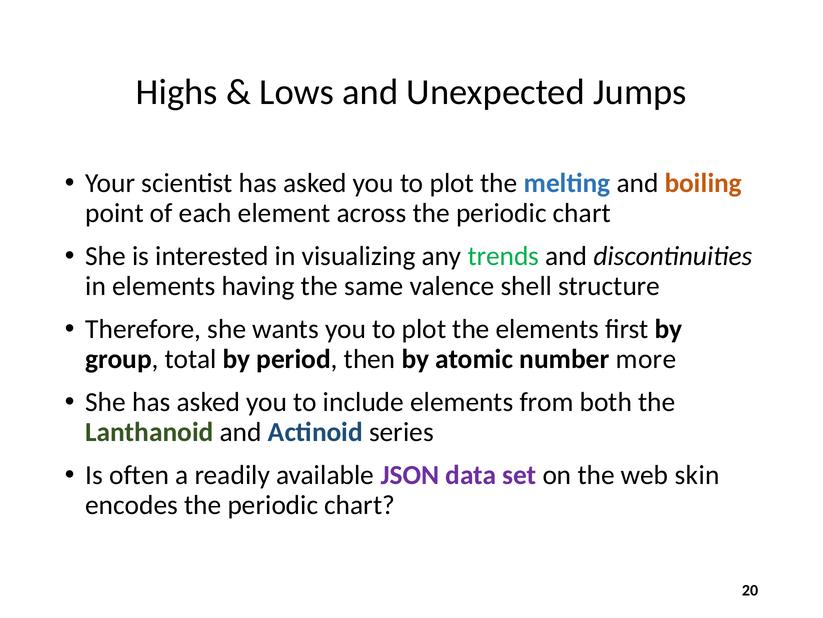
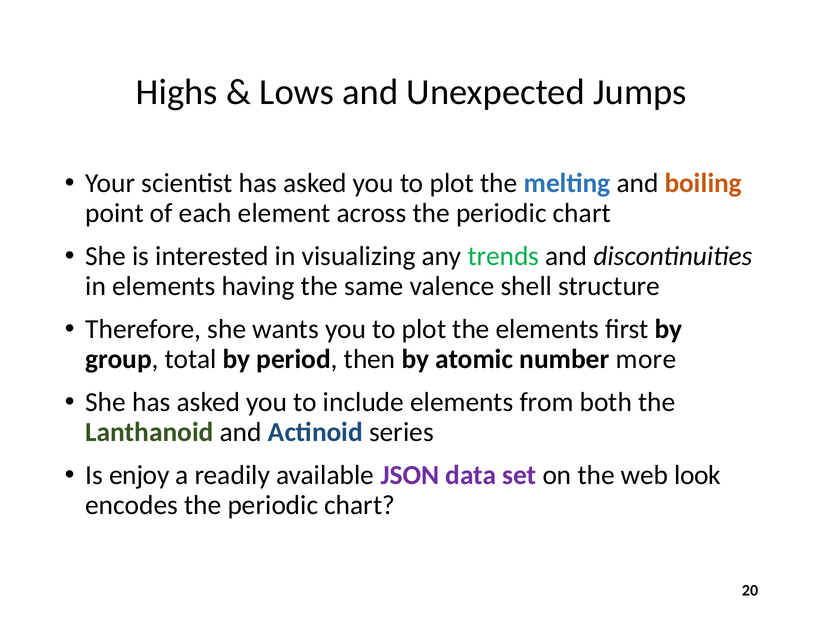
often: often -> enjoy (139, 475)
skin: skin -> look (697, 475)
